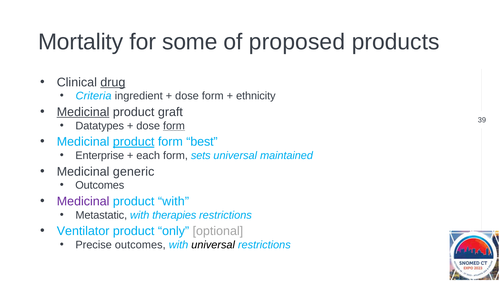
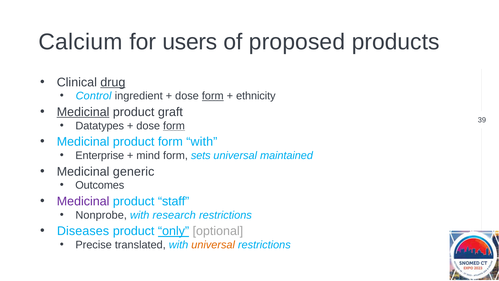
Mortality: Mortality -> Calcium (80, 42)
some: some -> users (190, 42)
Criteria: Criteria -> Control (94, 96)
form underline: none -> present (213, 96)
product underline: present -> none (134, 142)
form best: best -> with (202, 142)
each: each -> mind (148, 155)
product with: with -> staff (174, 201)
Metastatic: Metastatic -> Nonprobe (101, 215)
therapies: therapies -> research (174, 215)
Ventilator: Ventilator -> Diseases (83, 231)
only underline: none -> present (174, 231)
Precise outcomes: outcomes -> translated (140, 245)
universal colour: black -> orange (213, 245)
